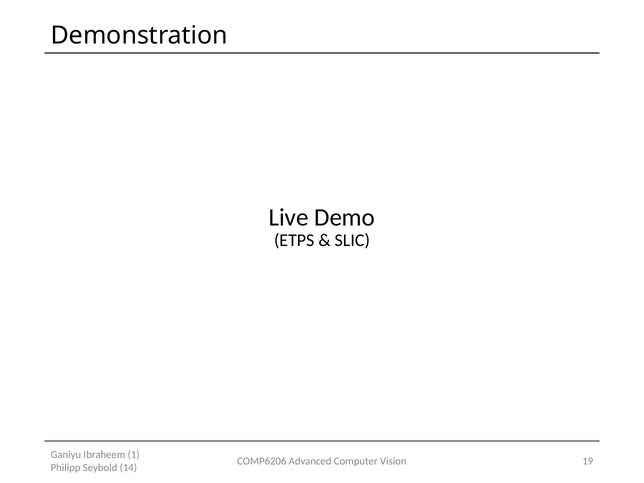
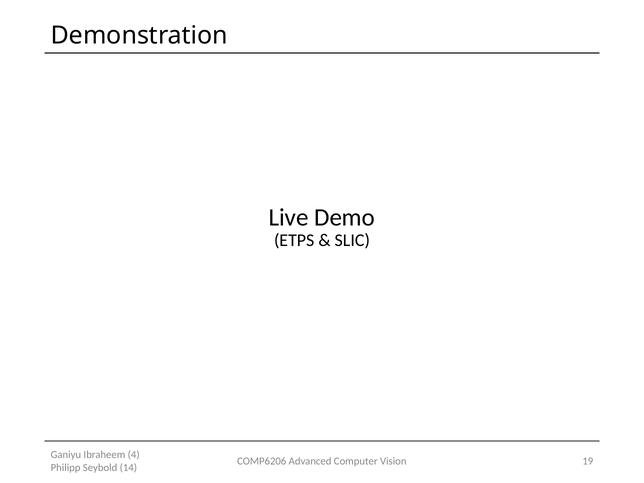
1: 1 -> 4 (134, 455)
